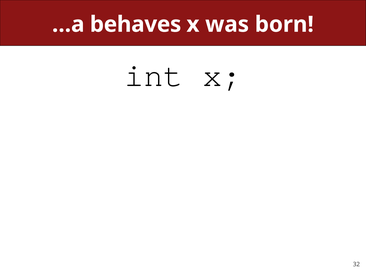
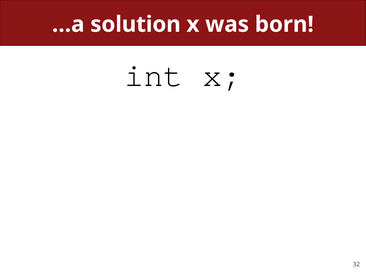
behaves: behaves -> solution (136, 24)
